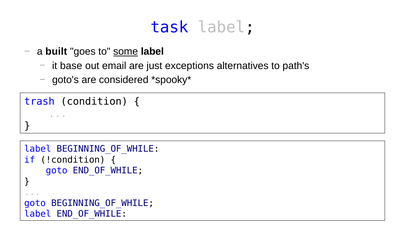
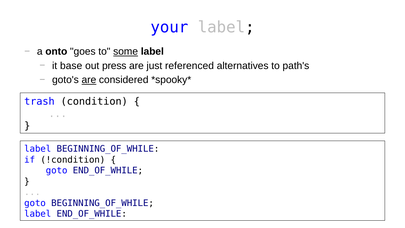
task: task -> your (169, 27)
built: built -> onto (56, 51)
email: email -> press (114, 66)
exceptions: exceptions -> referenced (189, 66)
are underline: none -> present (89, 80)
